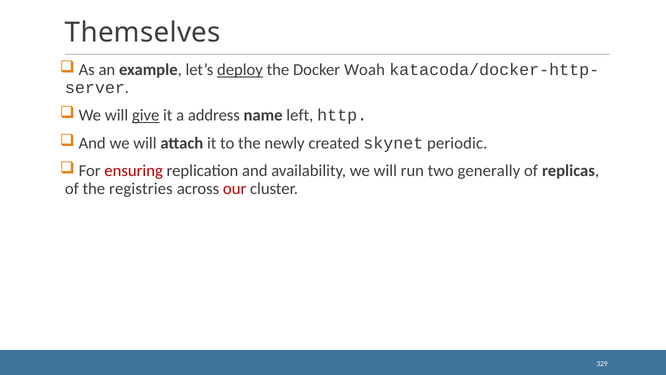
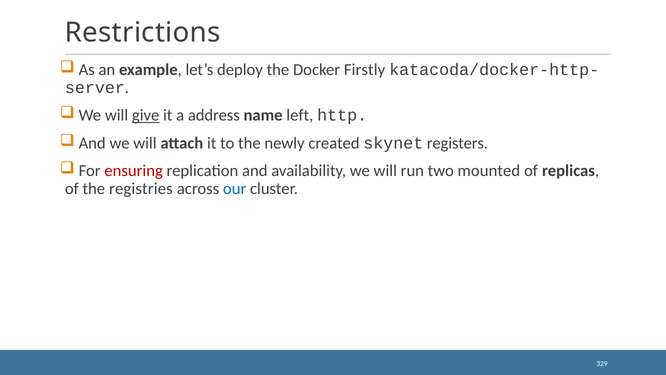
Themselves: Themselves -> Restrictions (143, 33)
deploy underline: present -> none (240, 70)
Woah: Woah -> Firstly (365, 70)
periodic: periodic -> registers (457, 143)
generally: generally -> mounted (489, 171)
our colour: red -> blue (235, 189)
